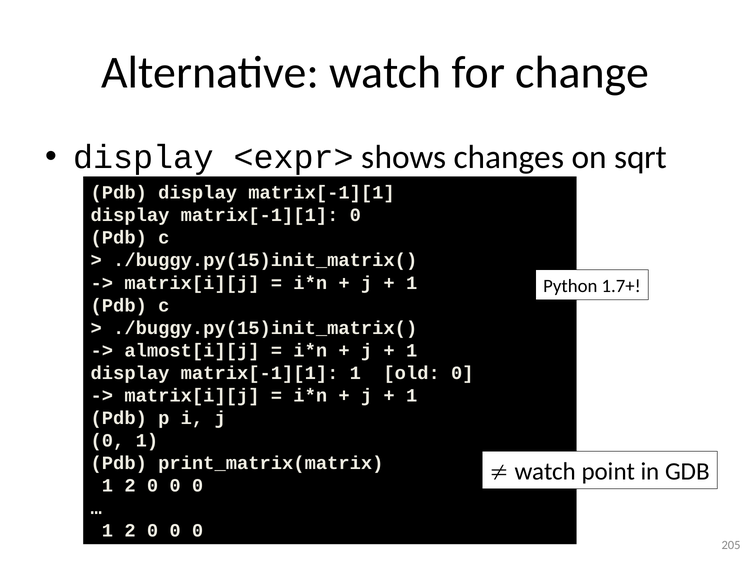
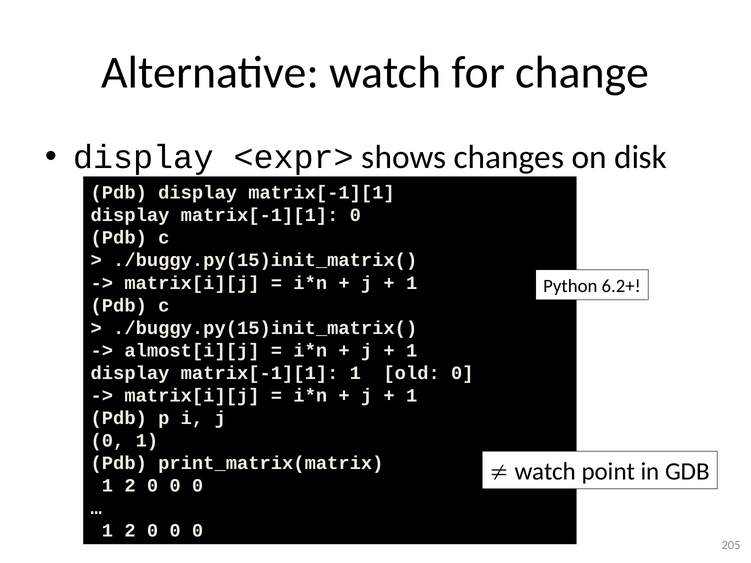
sqrt: sqrt -> disk (641, 158)
1.7+: 1.7+ -> 6.2+ (621, 286)
